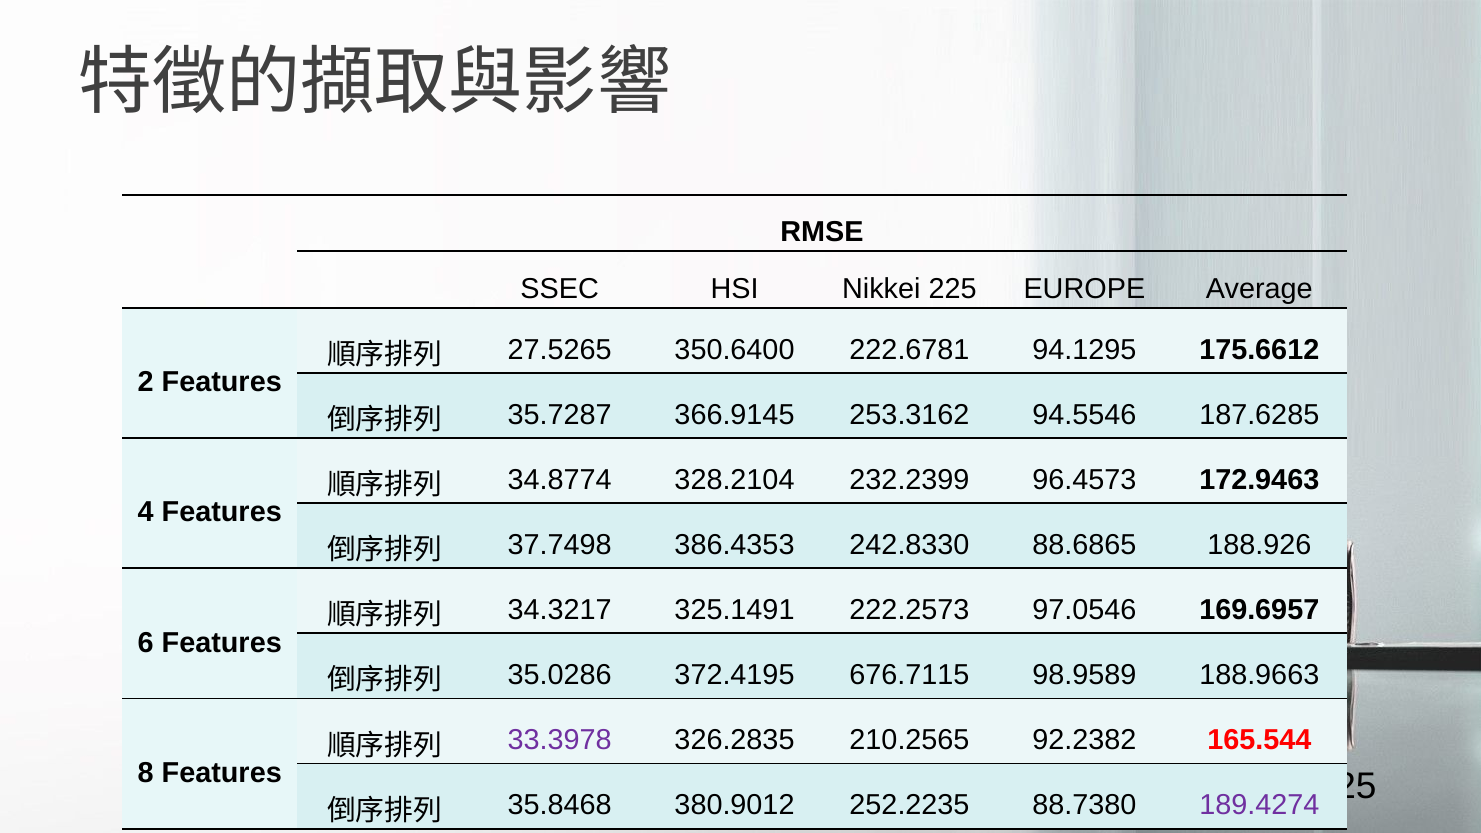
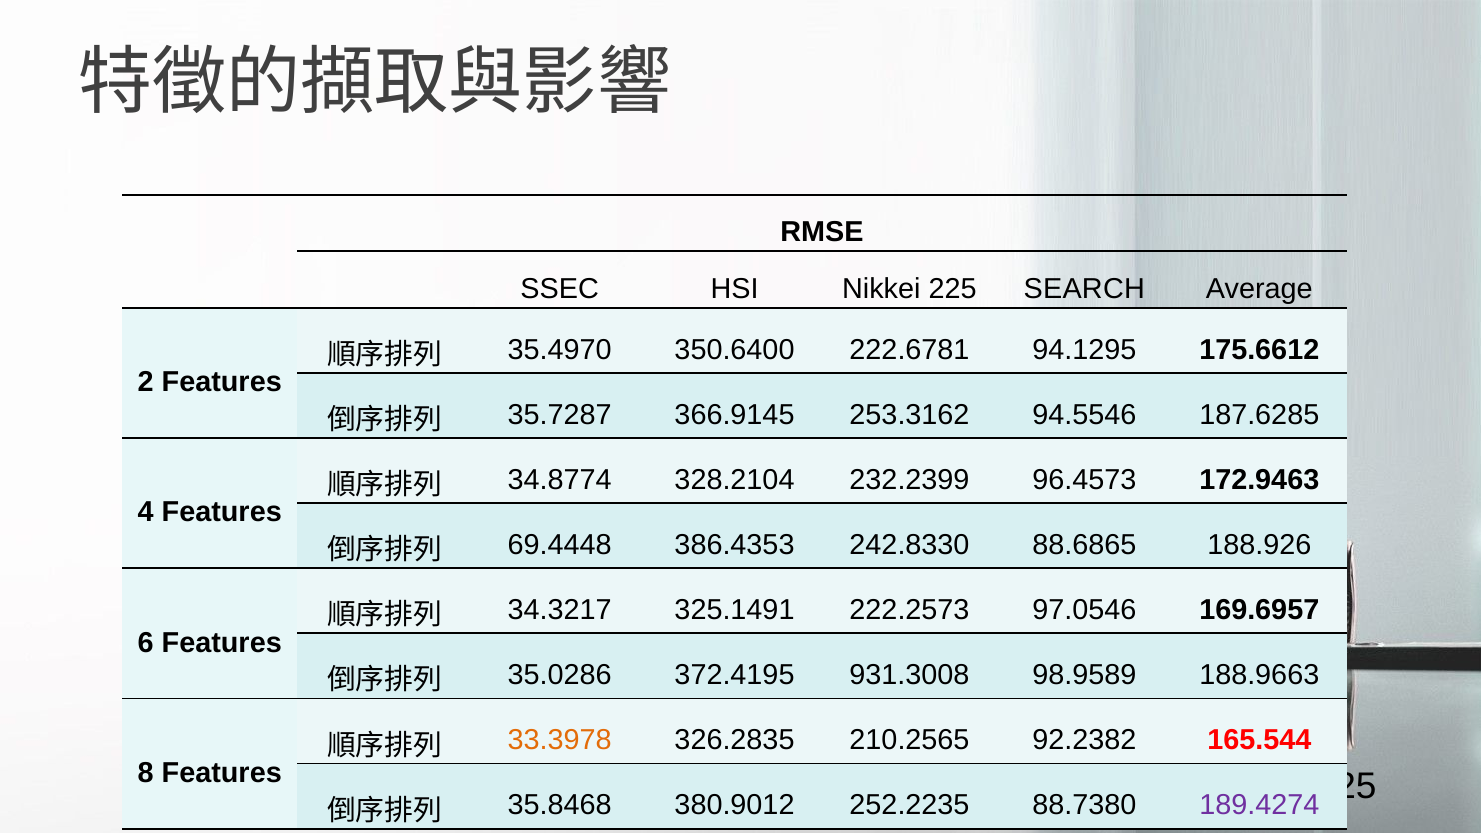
EUROPE: EUROPE -> SEARCH (1084, 289)
27.5265: 27.5265 -> 35.4970 (560, 350)
37.7498: 37.7498 -> 69.4448 (560, 545)
676.7115: 676.7115 -> 931.3008 (909, 675)
33.3978 colour: purple -> orange (560, 740)
